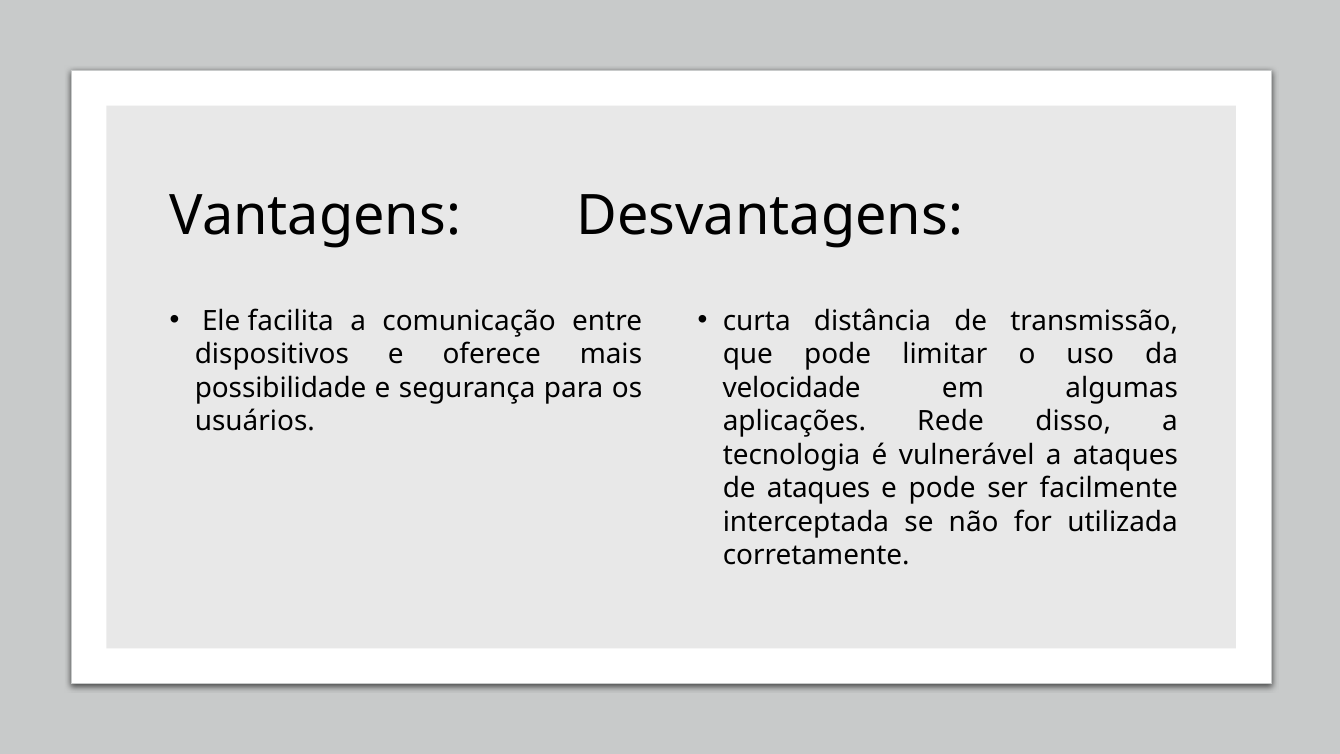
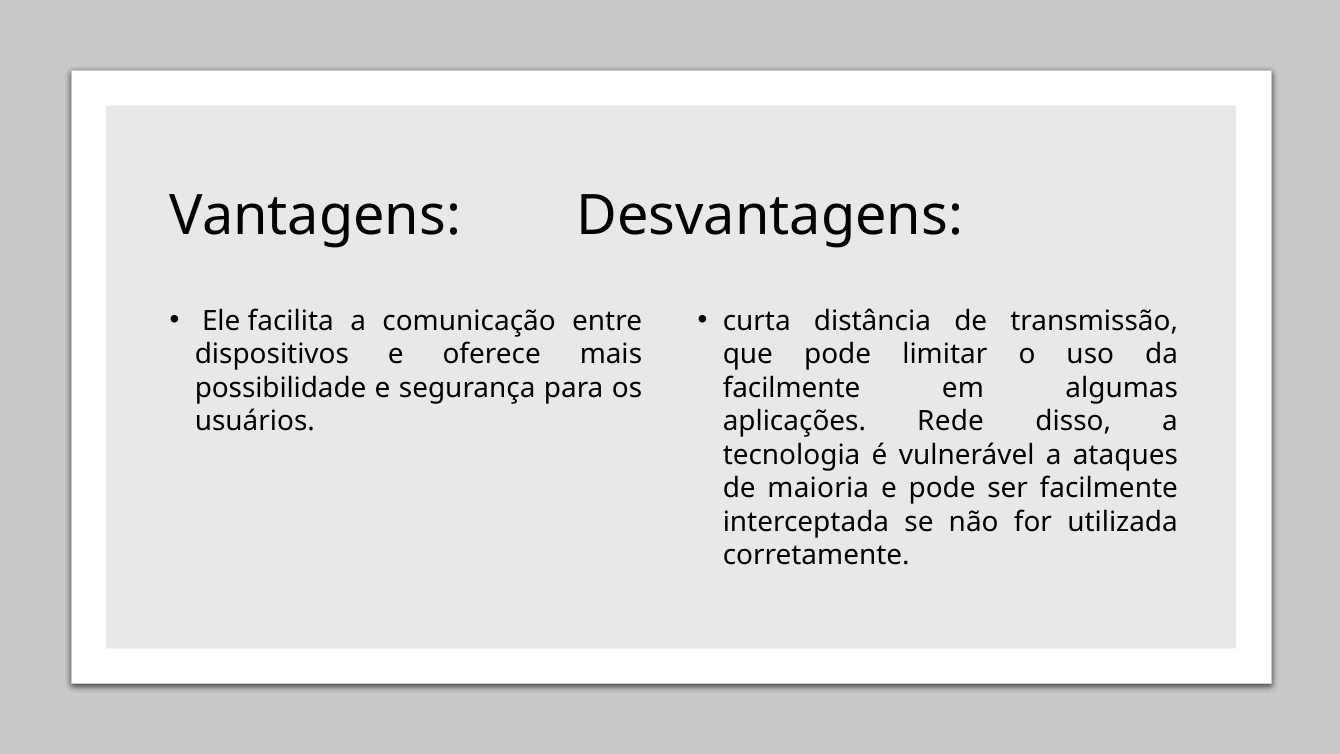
velocidade: velocidade -> facilmente (792, 388)
de ataques: ataques -> maioria (818, 488)
